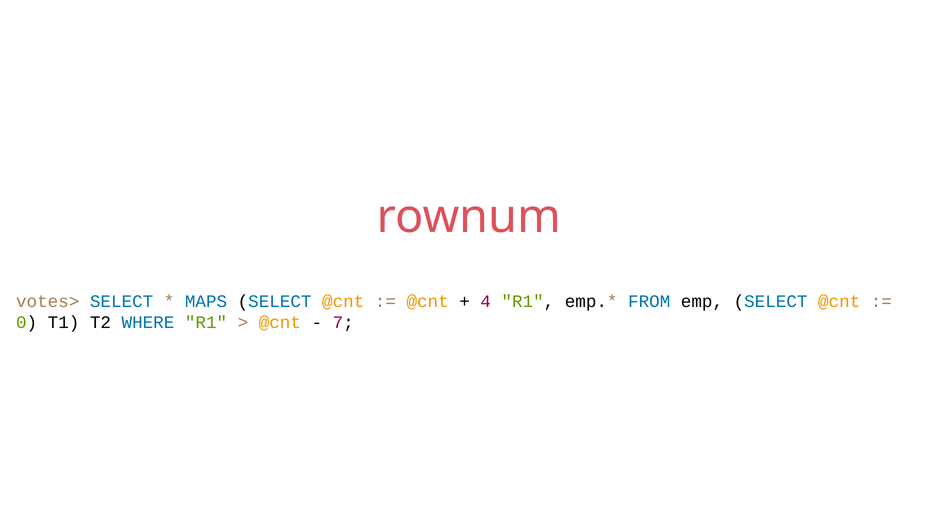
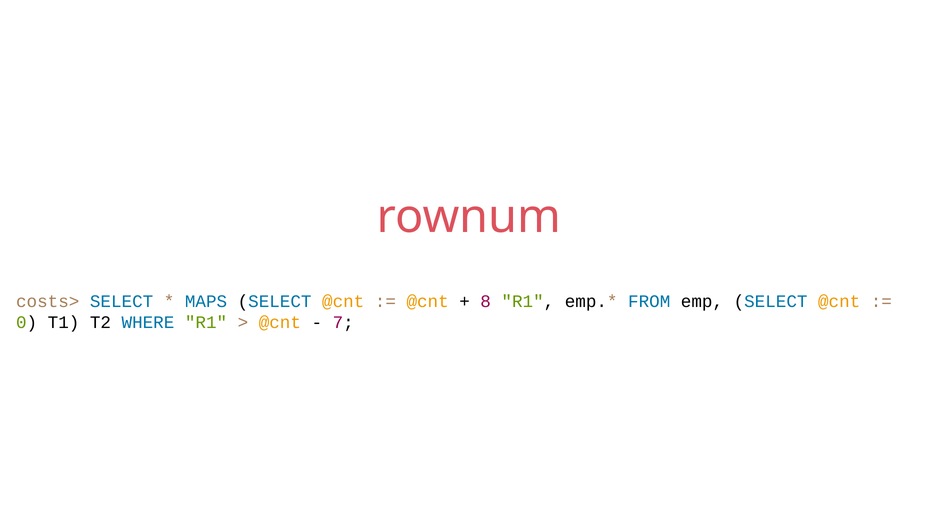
votes>: votes> -> costs> (48, 301)
4: 4 -> 8 (486, 301)
